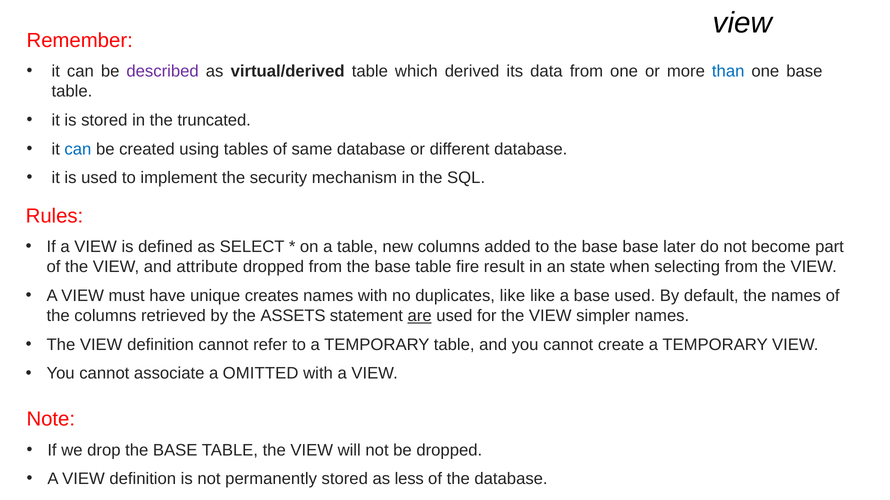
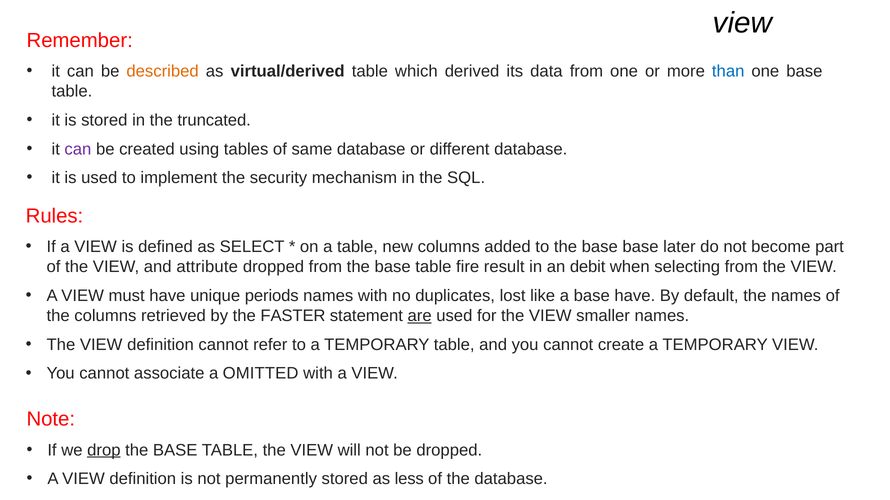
described colour: purple -> orange (163, 71)
can colour: blue -> purple (78, 149)
state: state -> debit (588, 267)
creates: creates -> periods (272, 296)
duplicates like: like -> lost (513, 296)
base used: used -> have (635, 296)
ASSETS: ASSETS -> FASTER (293, 316)
simpler: simpler -> smaller (603, 316)
drop underline: none -> present (104, 451)
